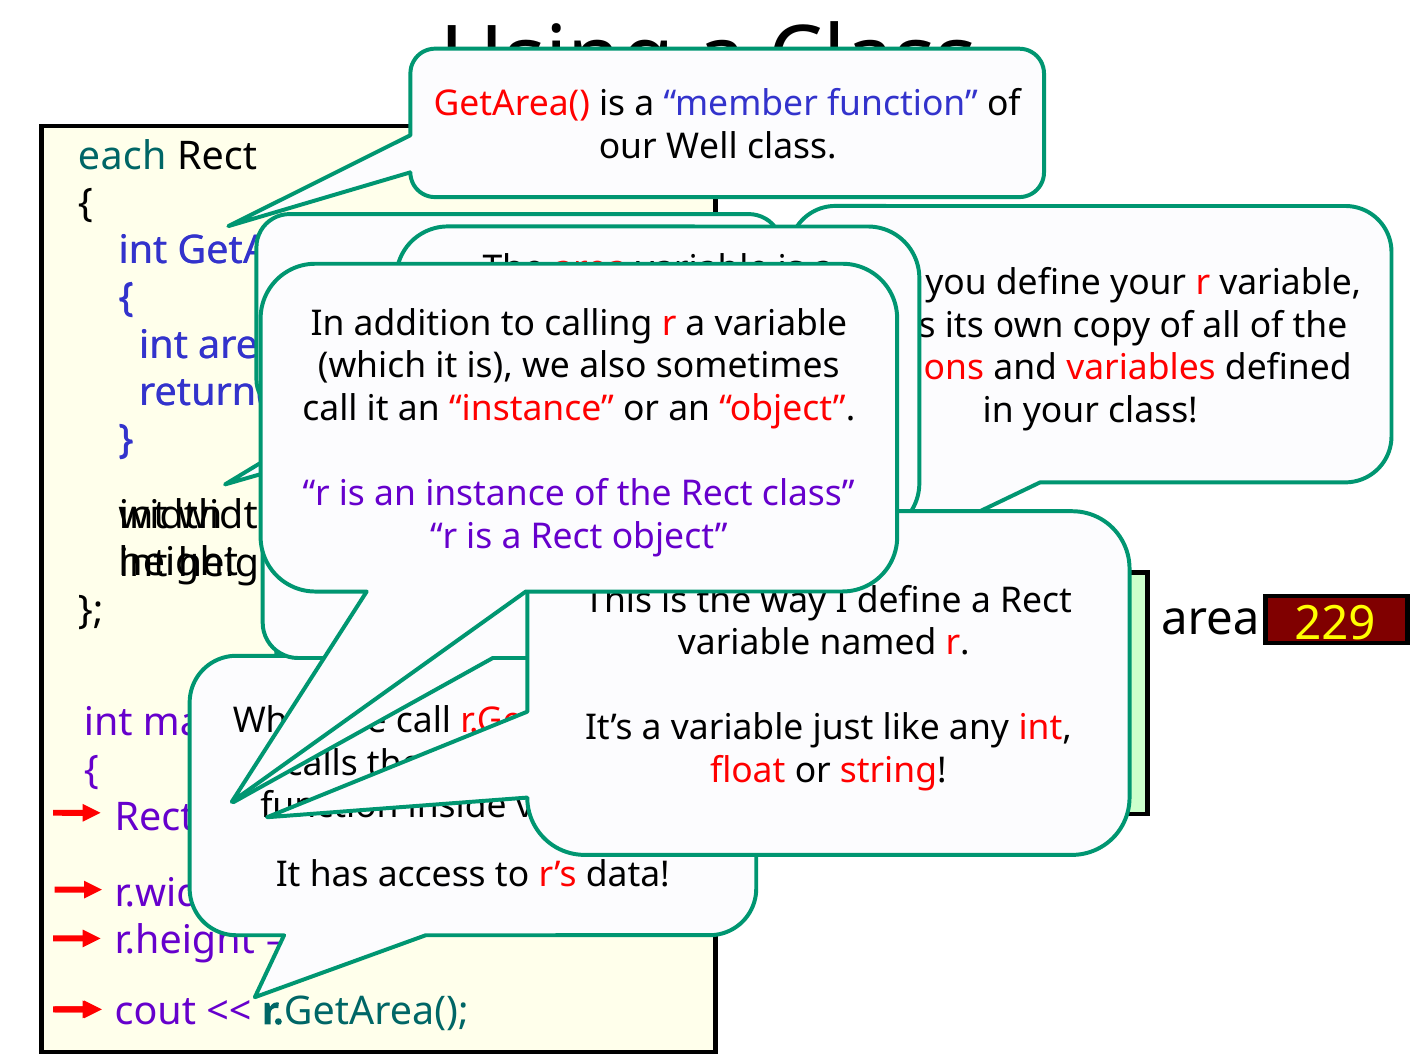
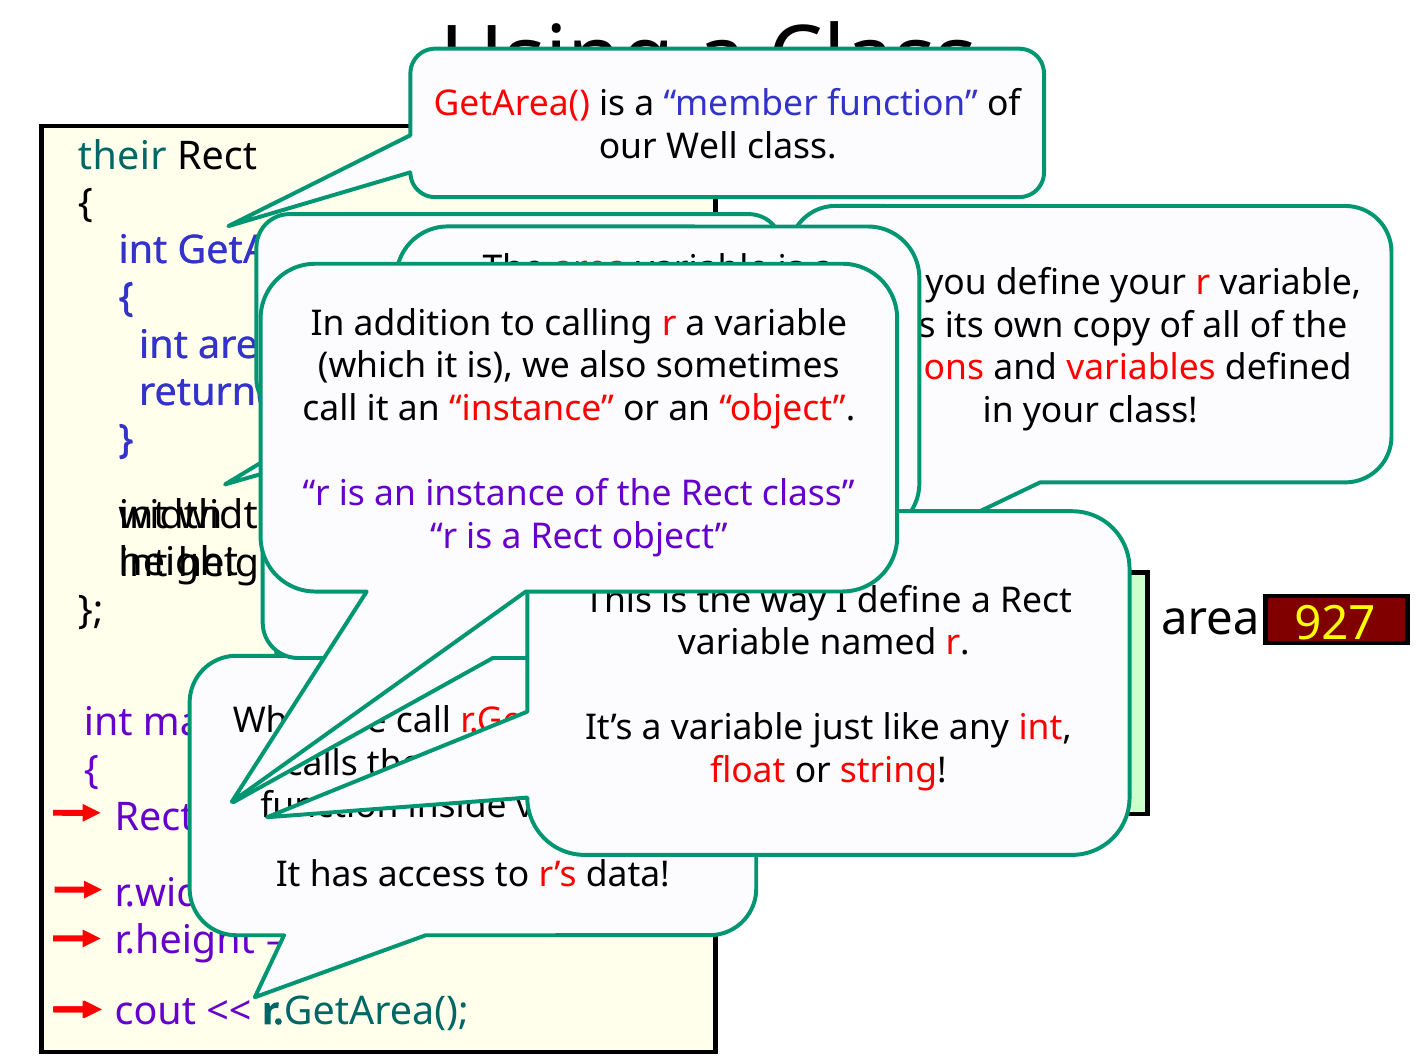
each: each -> their (122, 156)
229: 229 -> 927 (1335, 624)
